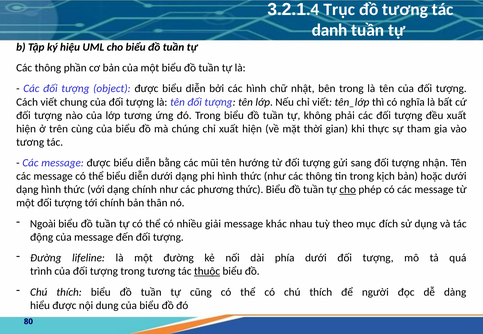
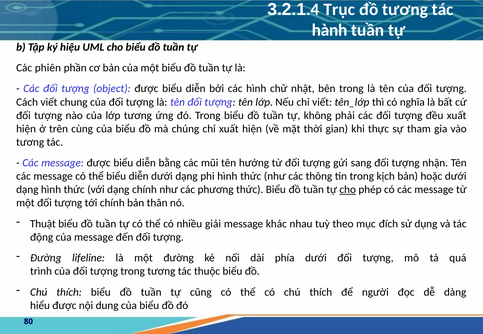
danh: danh -> hành (330, 30)
thông: thông -> phiên (48, 68)
Ngoài: Ngoài -> Thuật (43, 224)
thuộc underline: present -> none (207, 272)
